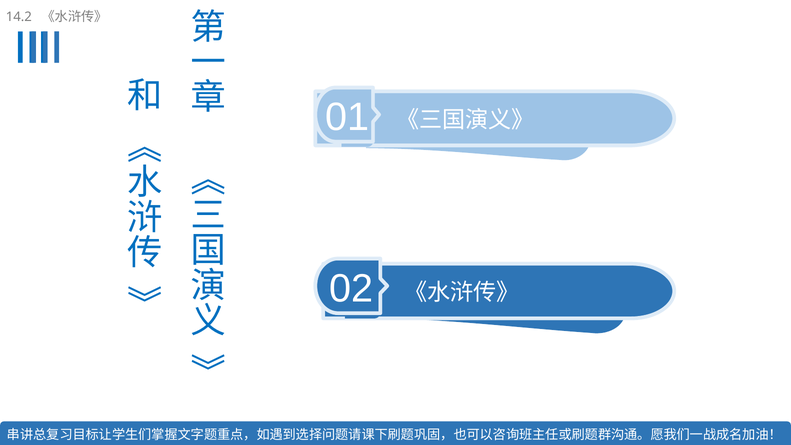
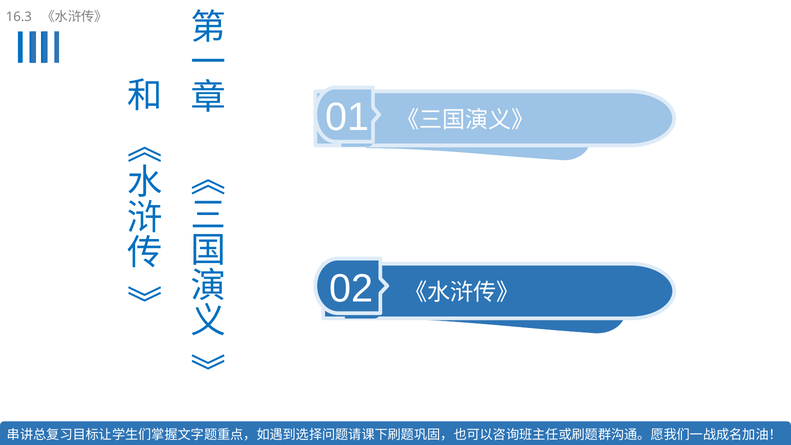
14.2: 14.2 -> 16.3 (19, 17)
